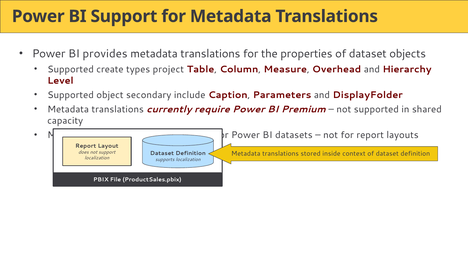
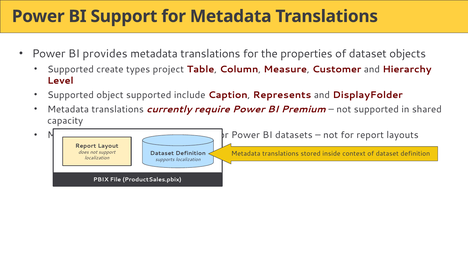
Overhead: Overhead -> Customer (337, 69)
object secondary: secondary -> supported (149, 95)
Parameters: Parameters -> Represents (282, 95)
